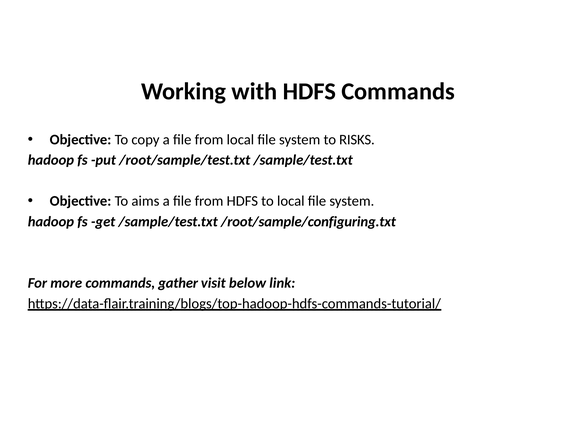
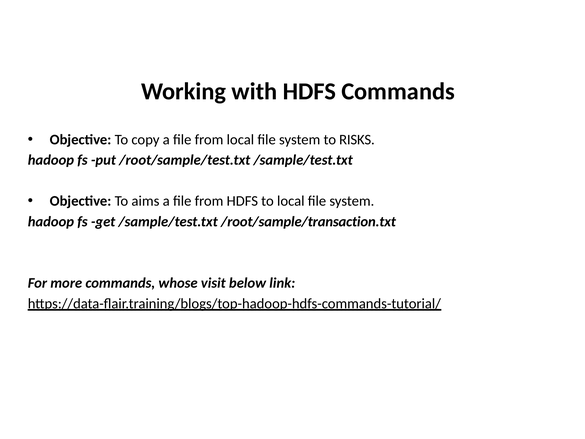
/root/sample/configuring.txt: /root/sample/configuring.txt -> /root/sample/transaction.txt (309, 221)
gather: gather -> whose (178, 283)
